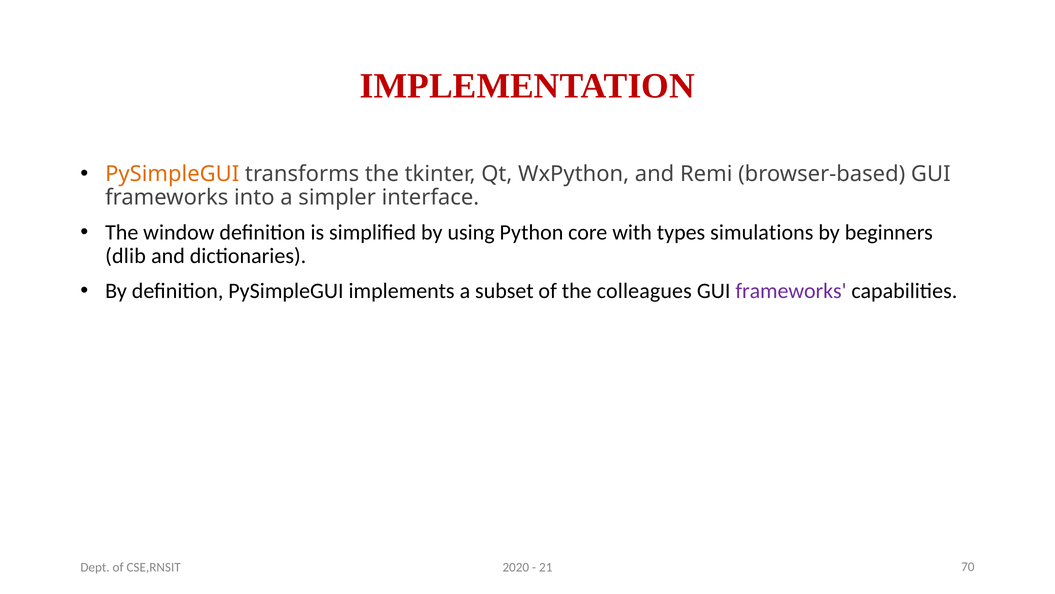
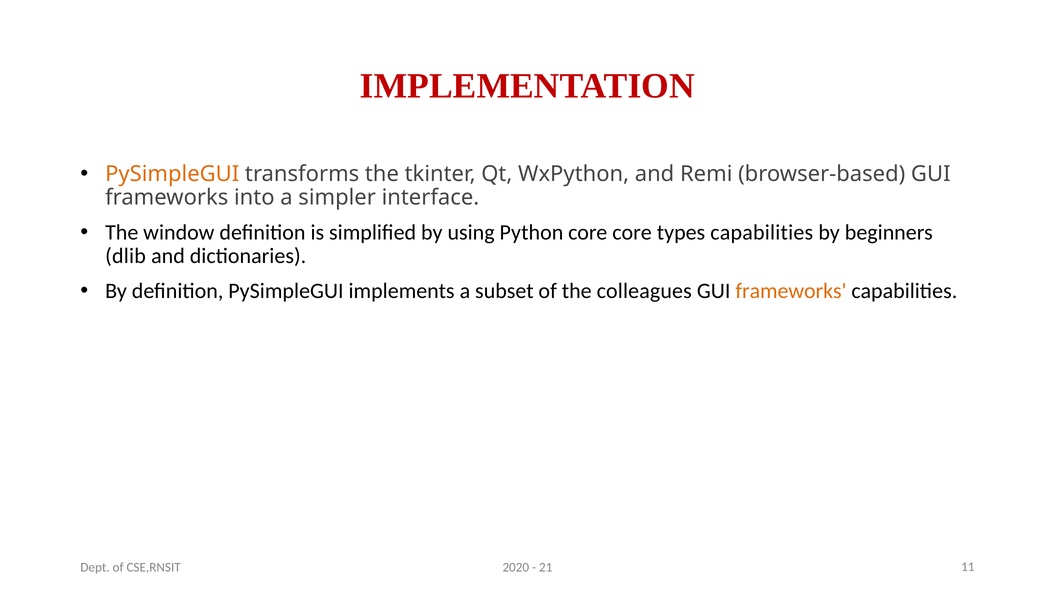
core with: with -> core (632, 232)
types simulations: simulations -> capabilities (762, 232)
frameworks colour: purple -> orange (791, 291)
70: 70 -> 11 (968, 567)
